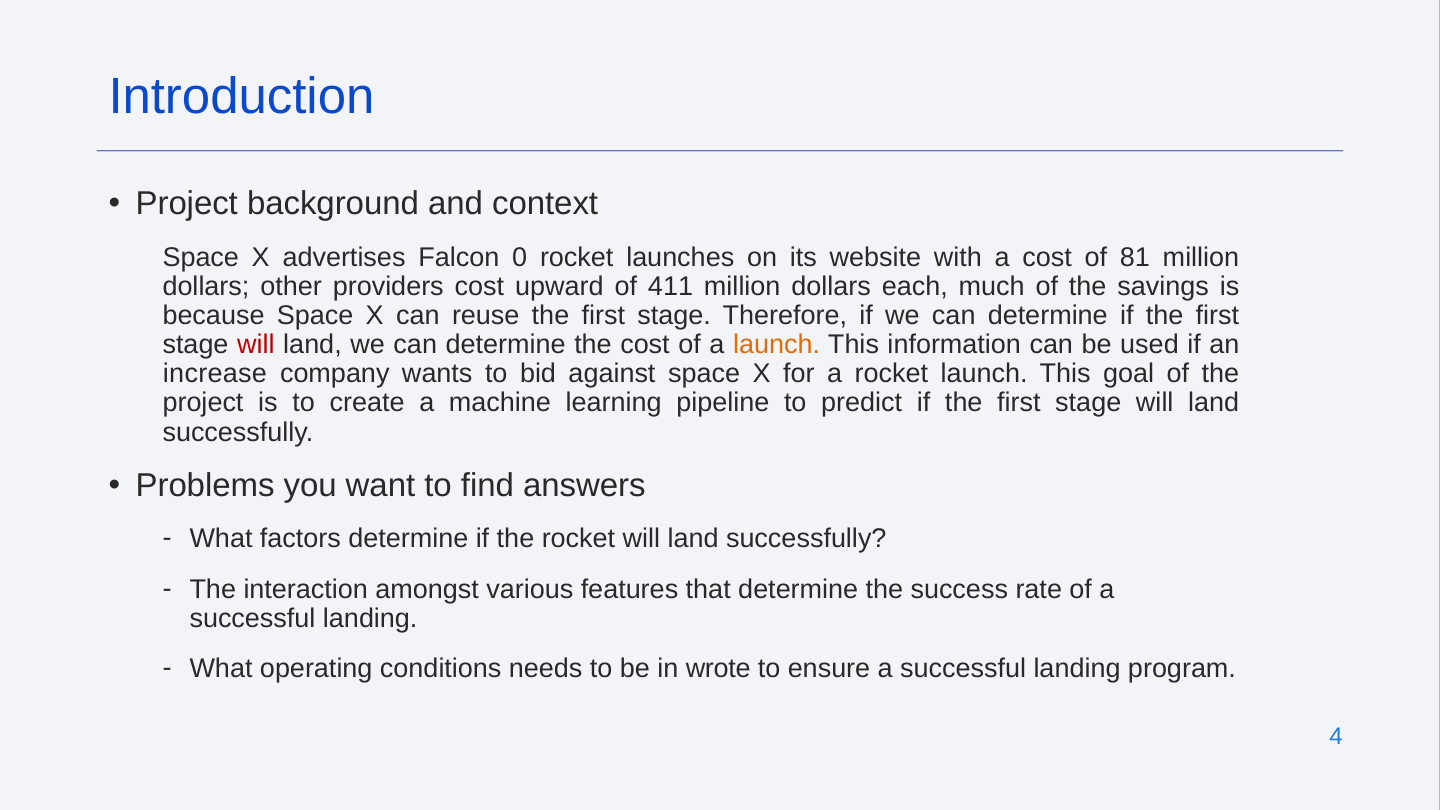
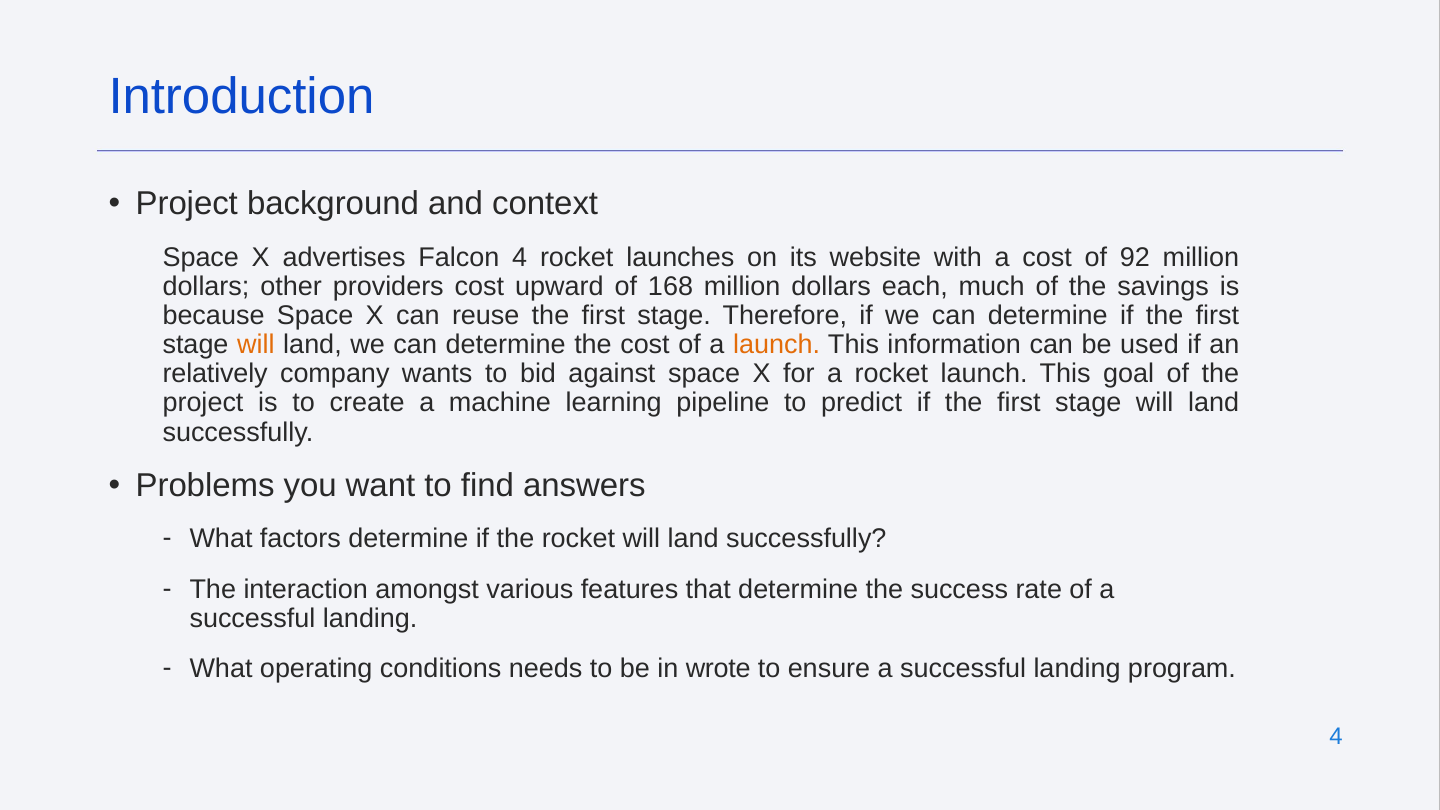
Falcon 0: 0 -> 4 (520, 257)
81: 81 -> 92 (1135, 257)
411: 411 -> 168 (671, 286)
will colour: red -> orange (256, 345)
increase: increase -> relatively (215, 374)
